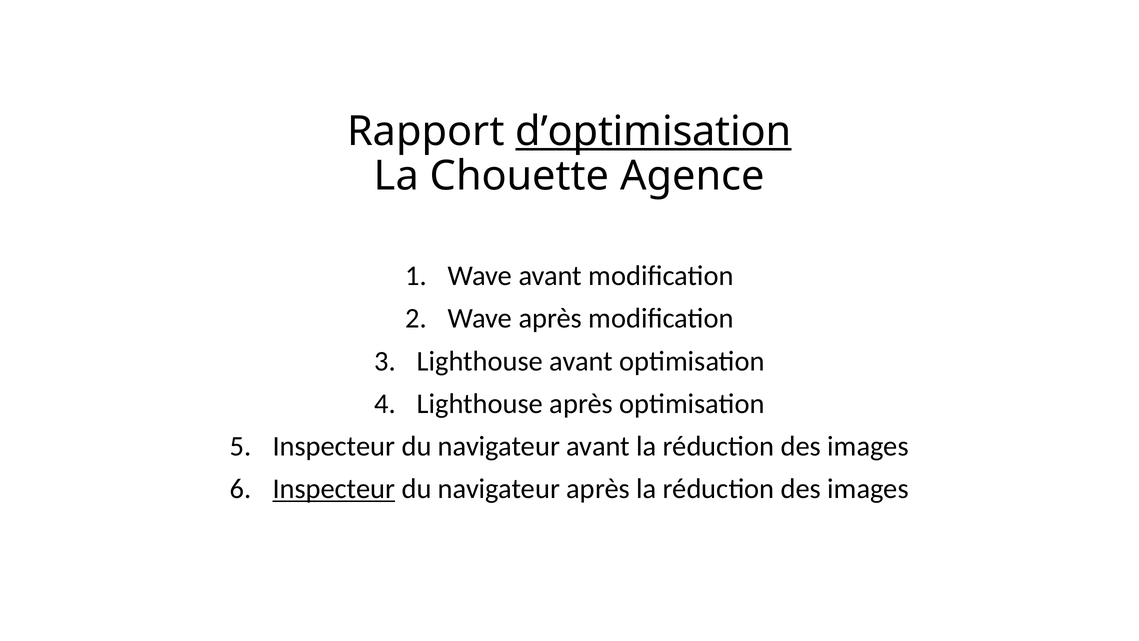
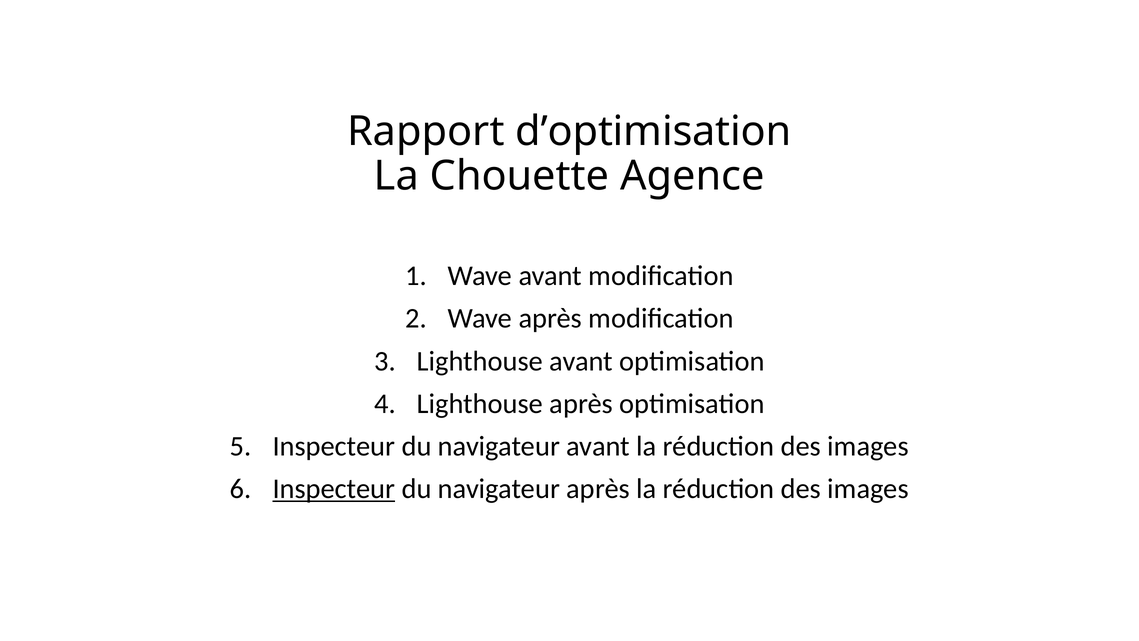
d’optimisation underline: present -> none (653, 131)
